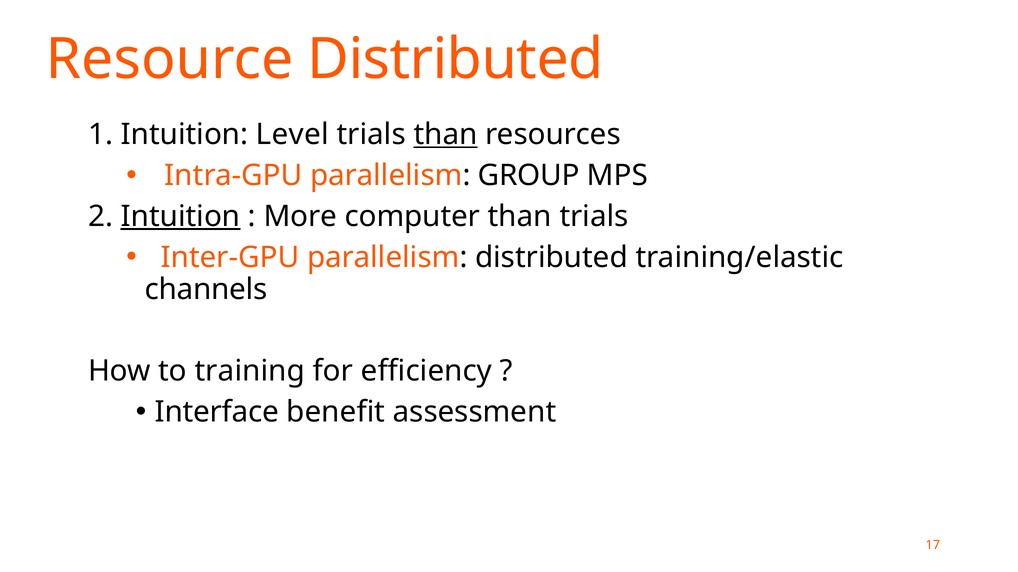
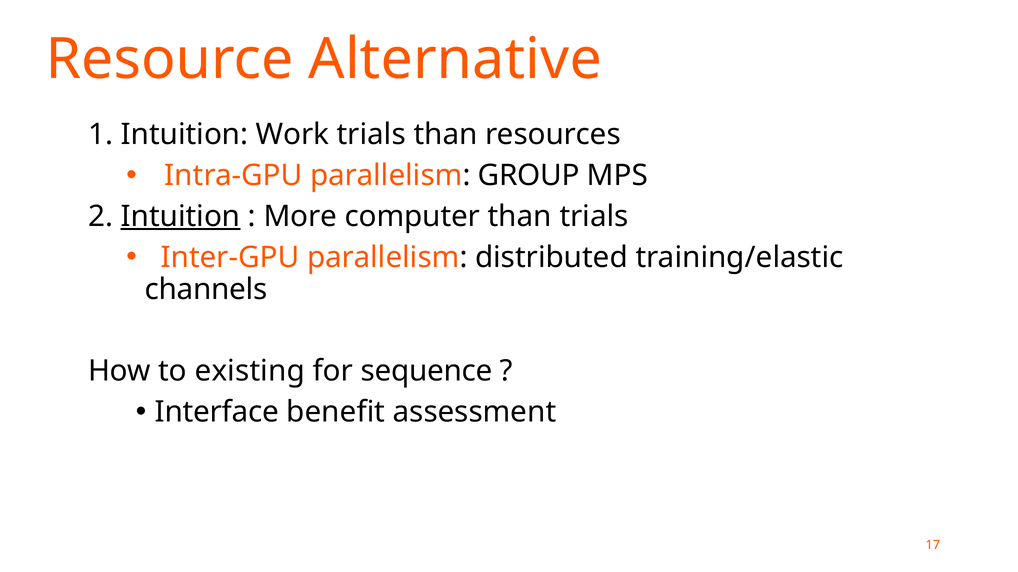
Resource Distributed: Distributed -> Alternative (455, 60)
Level: Level -> Work (293, 135)
than underline: present -> none (446, 135)
training: training -> existing (250, 372)
efficiency: efficiency -> sequence (427, 372)
